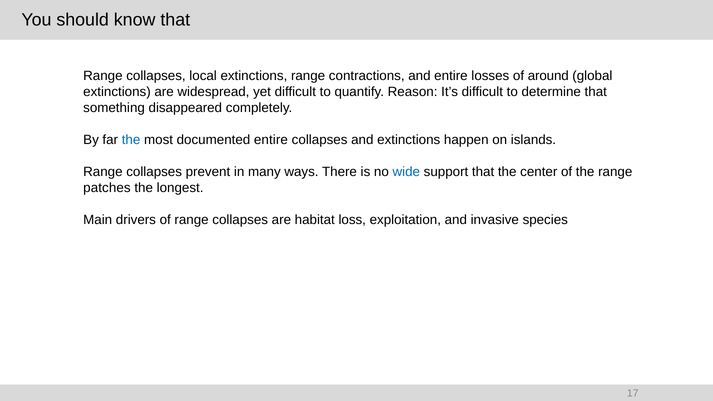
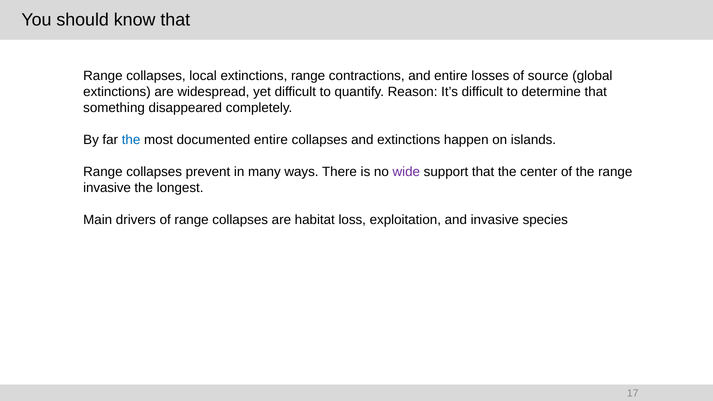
around: around -> source (548, 76)
wide colour: blue -> purple (406, 172)
patches: patches -> invasive (107, 188)
